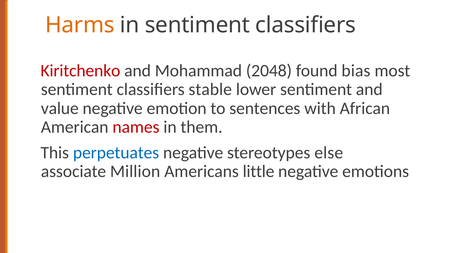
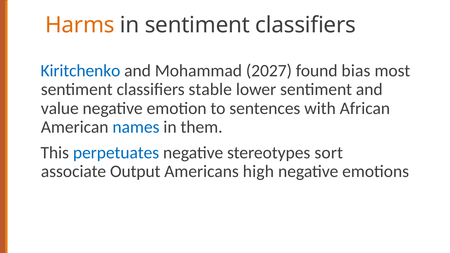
Kiritchenko colour: red -> blue (80, 71)
2048: 2048 -> 2027 (269, 71)
names colour: red -> blue (136, 127)
else: else -> sort (329, 153)
Million: Million -> Output (135, 172)
little: little -> high (258, 172)
